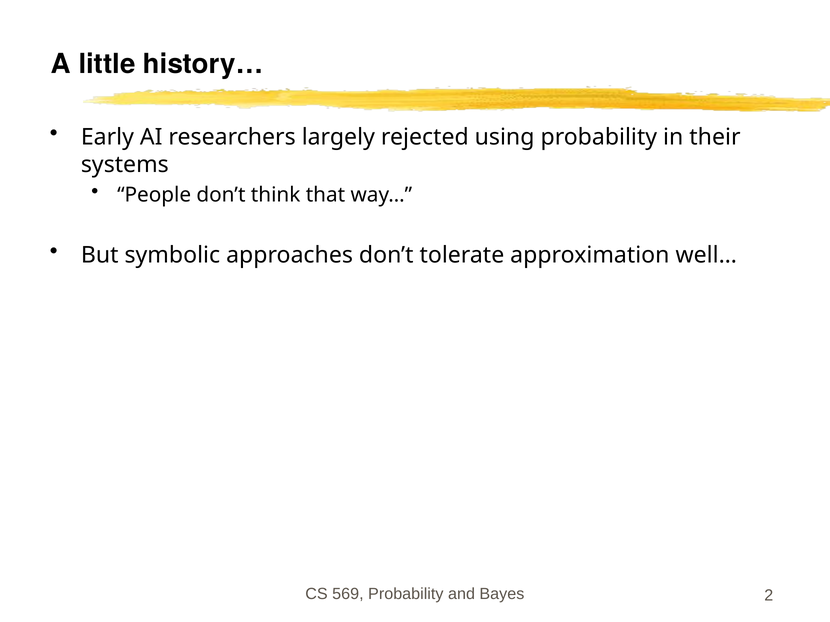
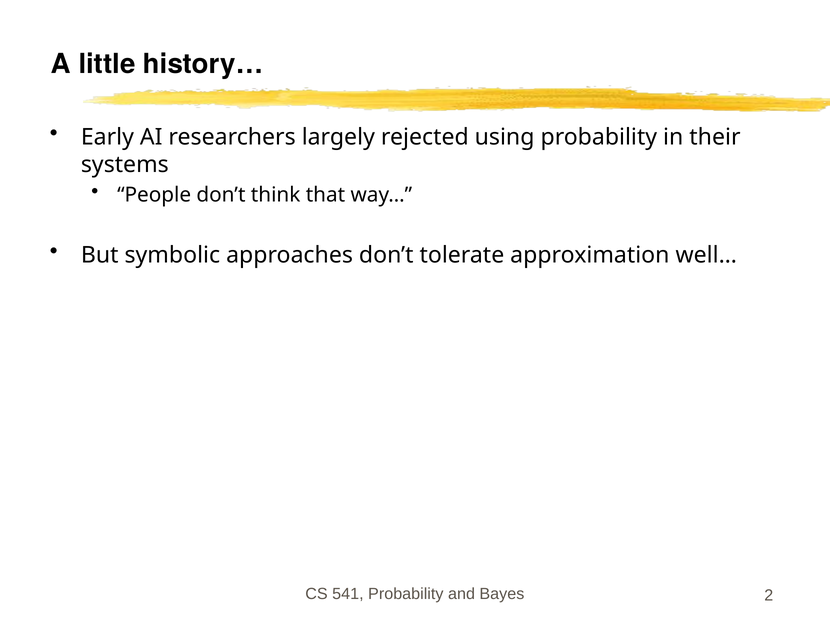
569: 569 -> 541 (348, 594)
